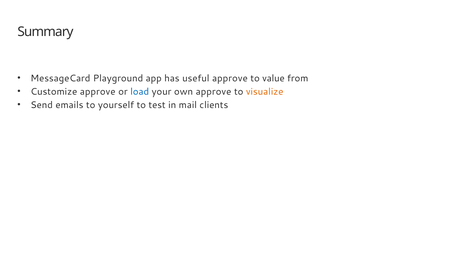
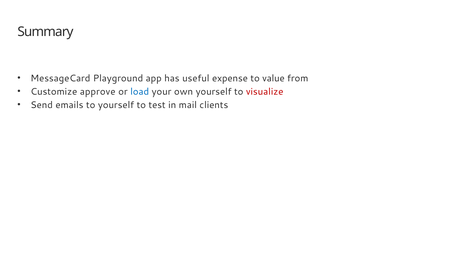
useful approve: approve -> expense (230, 78)
own approve: approve -> yourself (214, 92)
visualize colour: orange -> red (265, 92)
